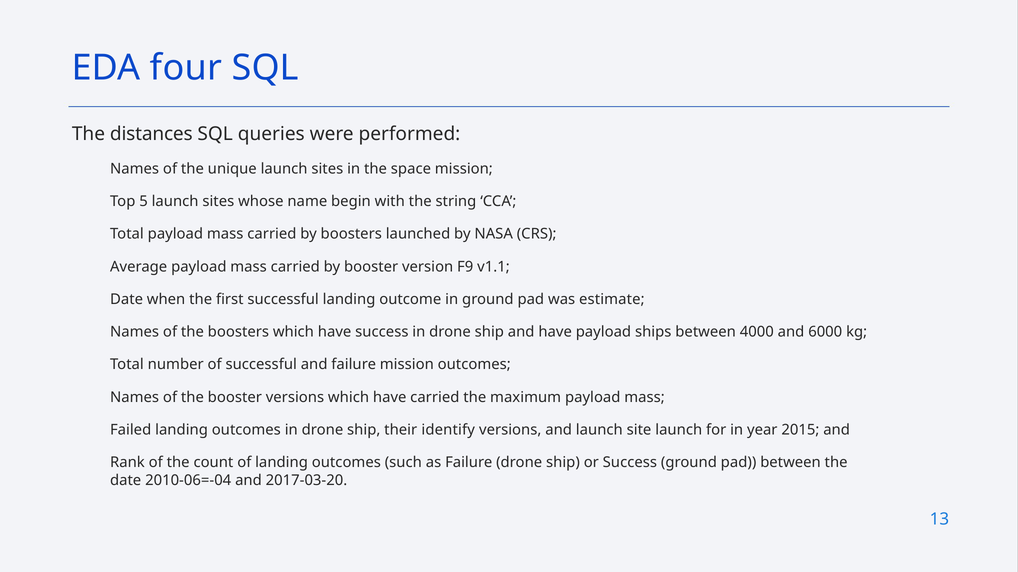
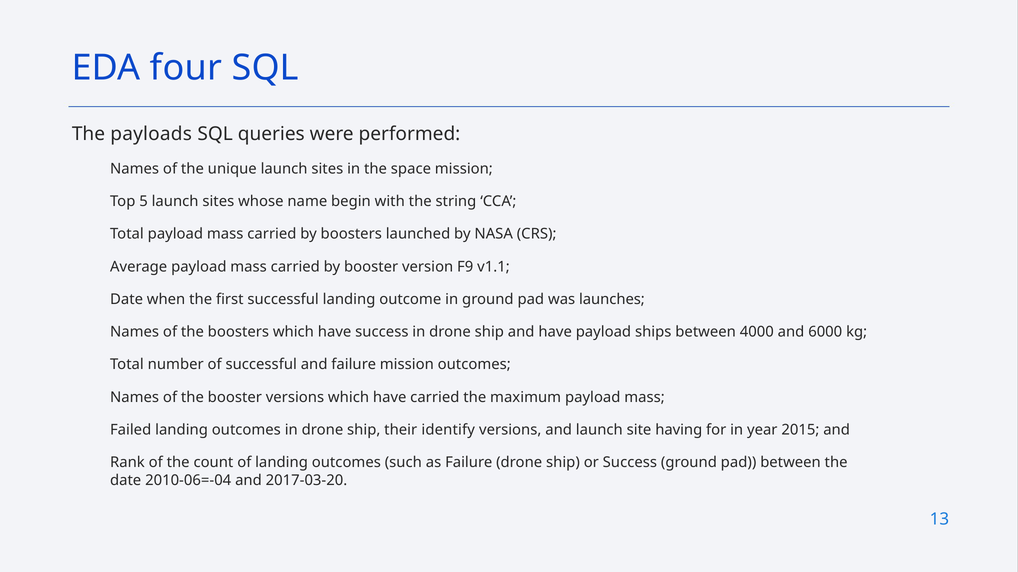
distances: distances -> payloads (151, 134)
estimate: estimate -> launches (612, 300)
site launch: launch -> having (679, 430)
